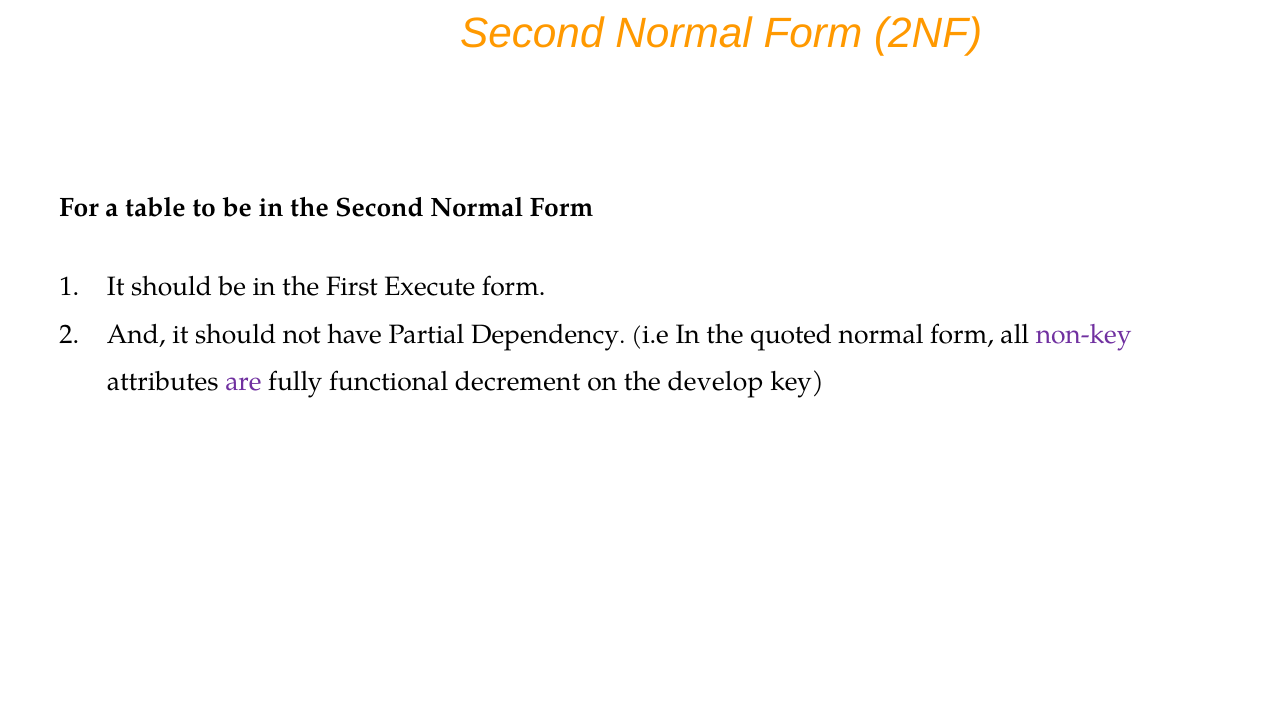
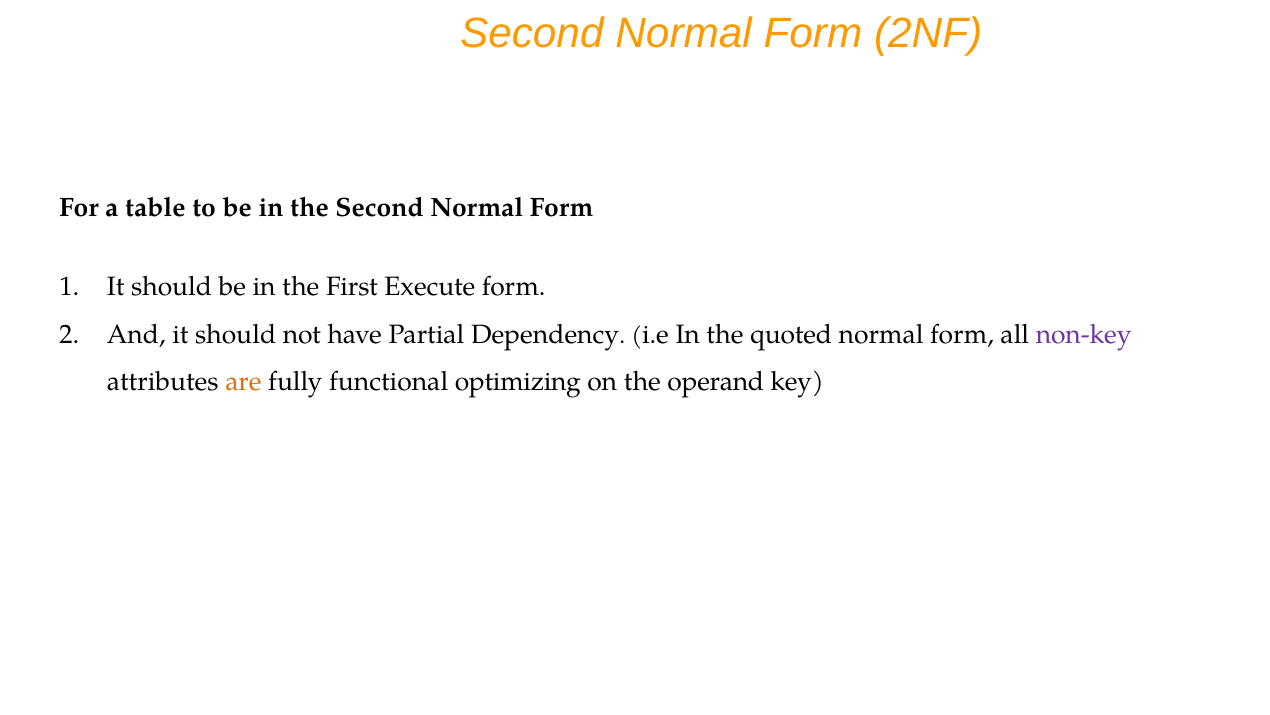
are colour: purple -> orange (243, 382)
decrement: decrement -> optimizing (518, 382)
develop: develop -> operand (716, 382)
